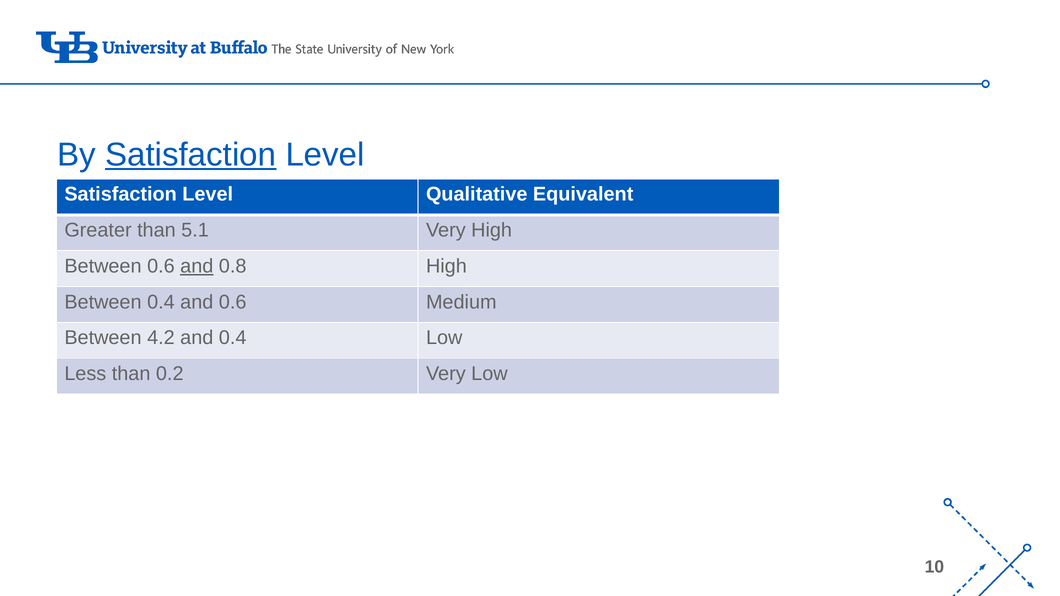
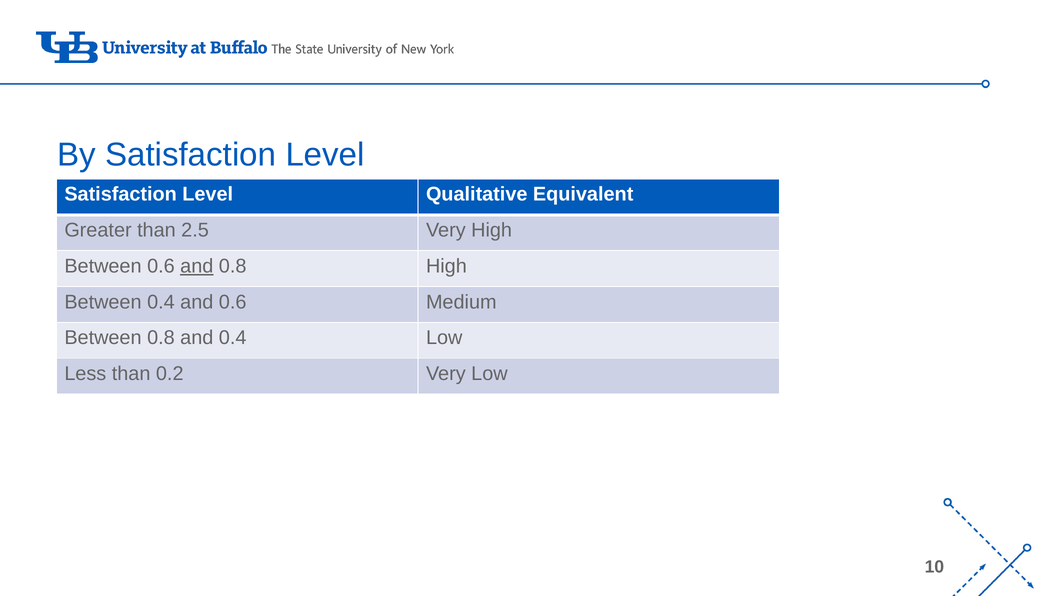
Satisfaction underline: present -> none (191, 155)
5.1: 5.1 -> 2.5 (195, 230)
Between 4.2: 4.2 -> 0.8 (161, 338)
